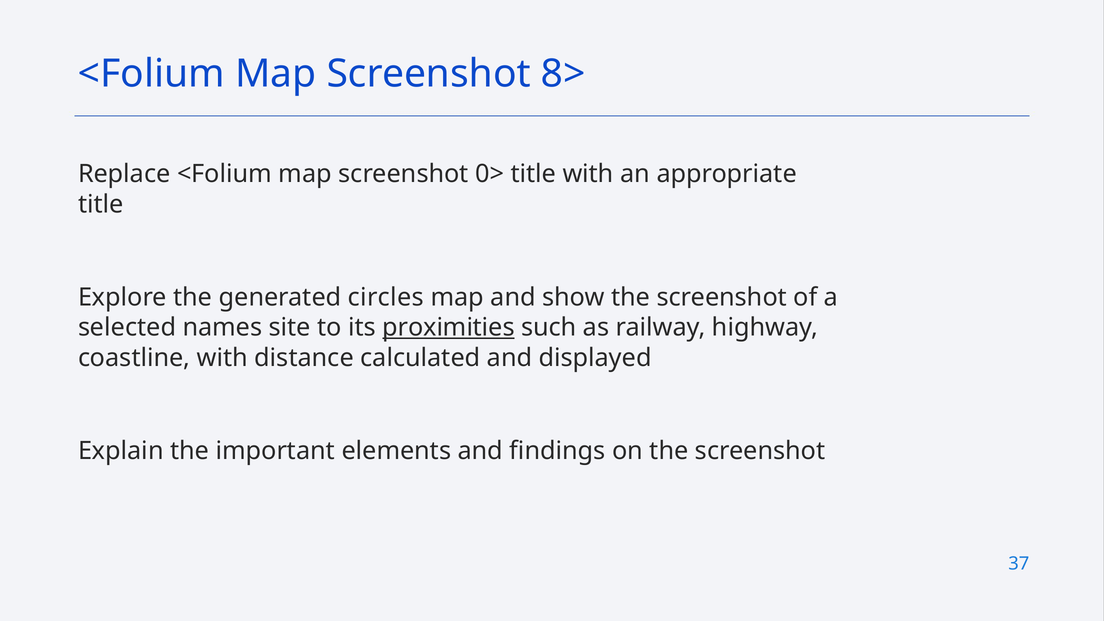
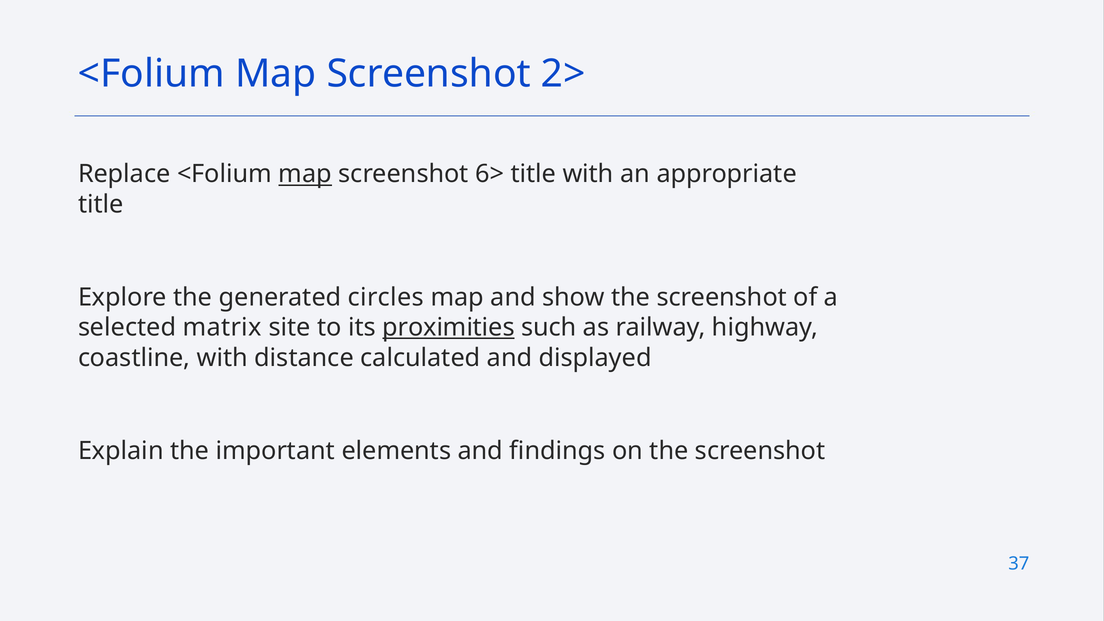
8>: 8> -> 2> (563, 74)
map underline: none -> present (305, 174)
0>: 0> -> 6> (490, 174)
names: names -> matrix (222, 328)
